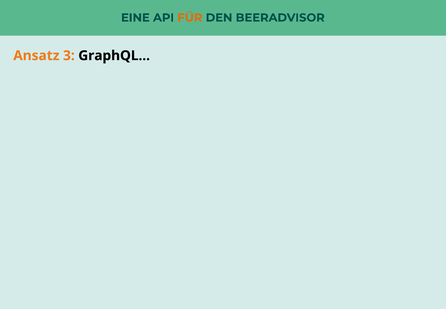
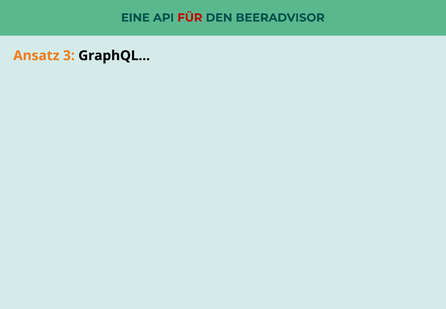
FÜR colour: orange -> red (190, 18)
